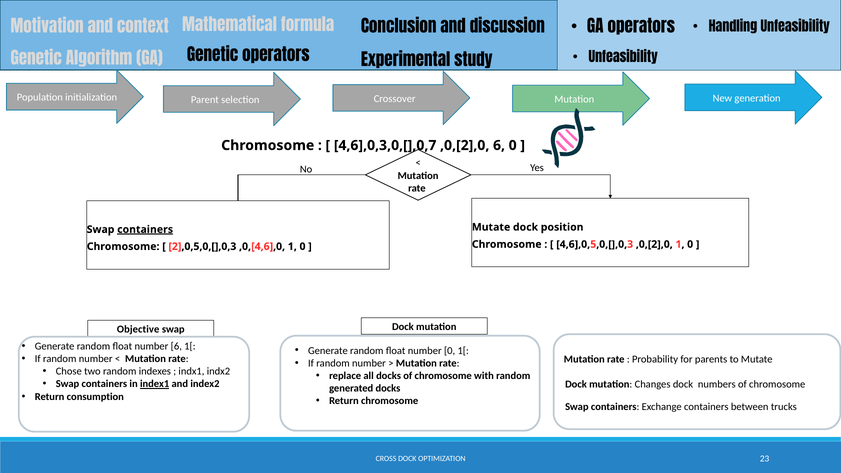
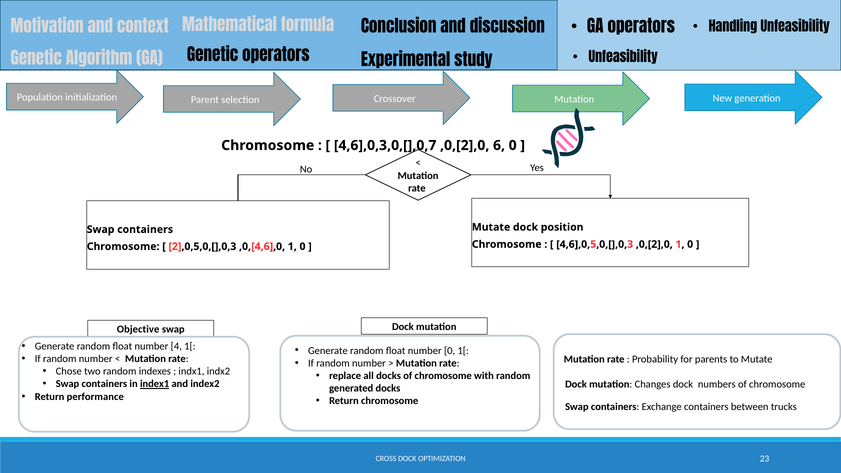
containers underline: present -> none (145, 229)
number 6: 6 -> 4 (176, 346)
consumption: consumption -> performance (95, 397)
